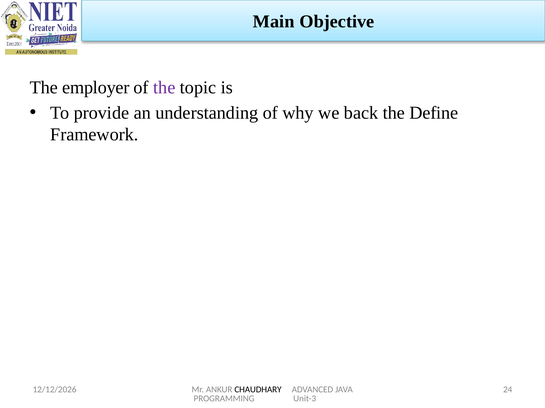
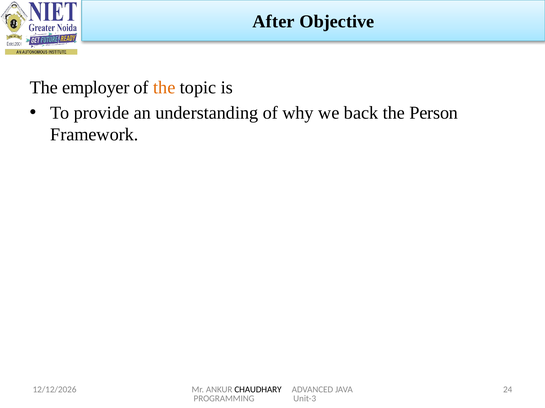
Main: Main -> After (274, 22)
the colour: purple -> orange (164, 88)
Define: Define -> Person (434, 113)
